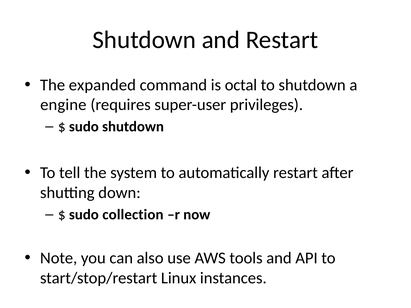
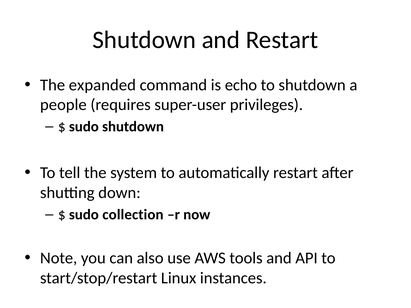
octal: octal -> echo (241, 85)
engine: engine -> people (63, 105)
